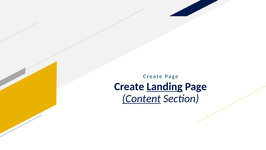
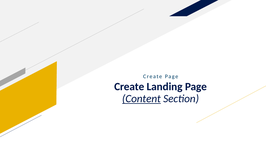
Landing underline: present -> none (165, 87)
